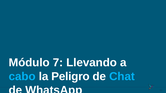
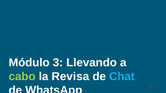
7: 7 -> 3 (58, 63)
cabo colour: light blue -> light green (22, 77)
Peligro: Peligro -> Revisa (70, 77)
